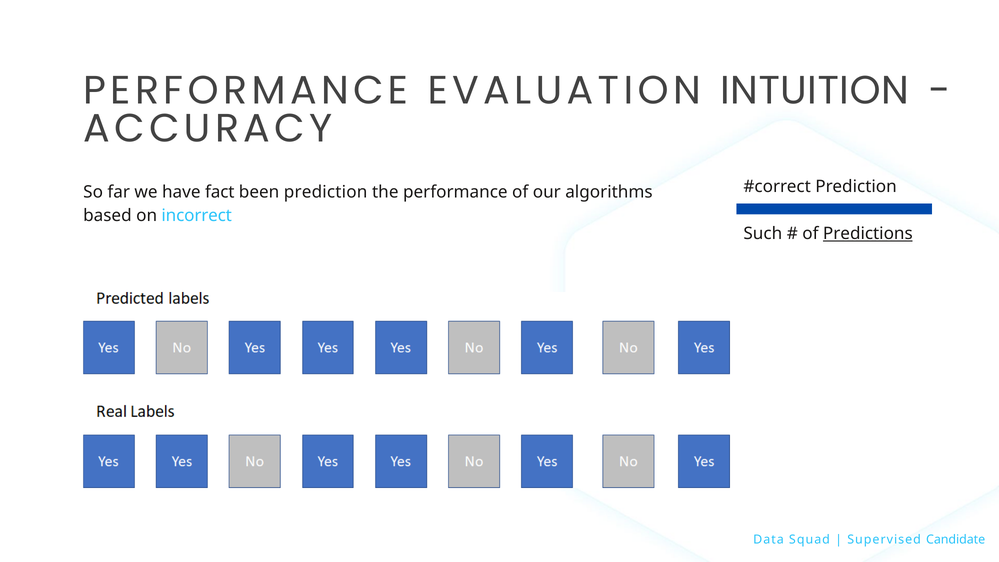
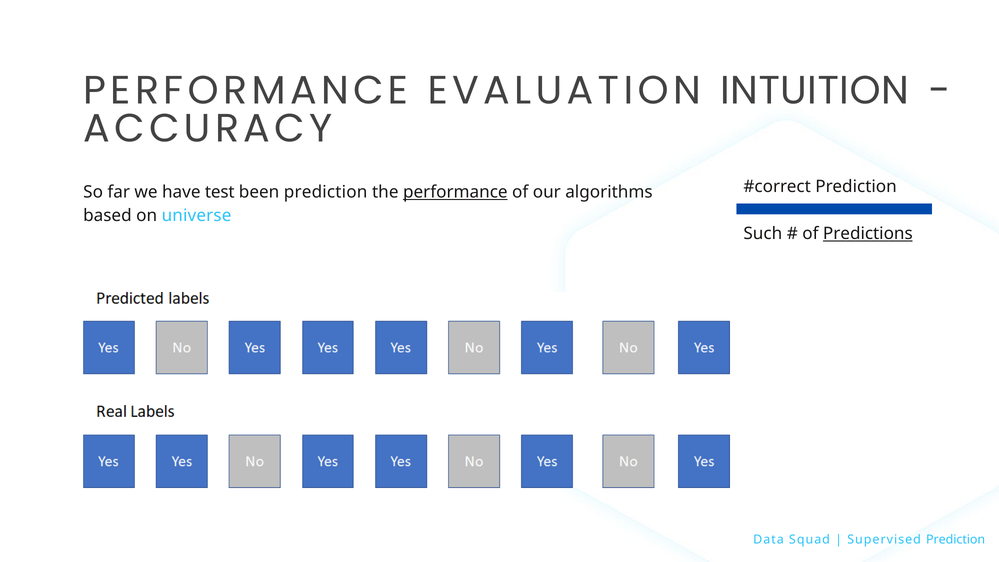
fact: fact -> test (220, 192)
performance underline: none -> present (455, 192)
incorrect: incorrect -> universe (197, 216)
Supervised Candidate: Candidate -> Prediction (956, 540)
